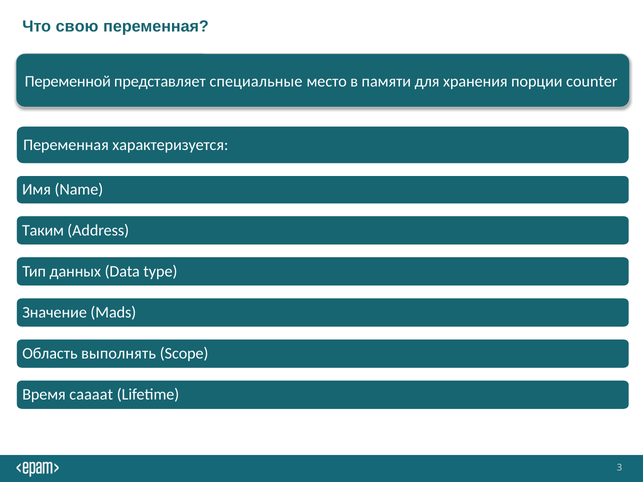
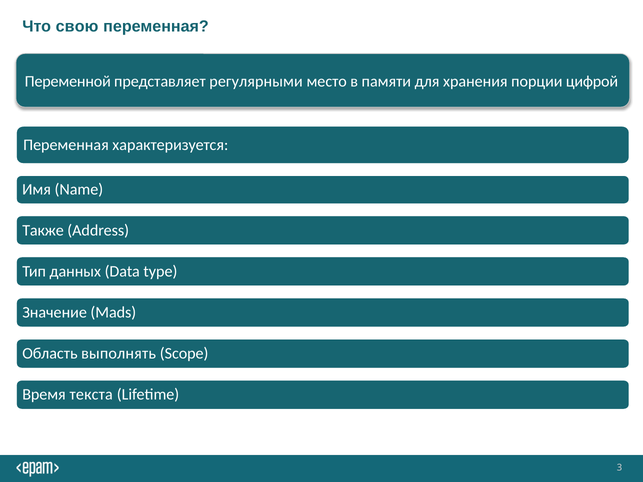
специальные: специальные -> регулярными (256, 82)
counter: counter -> цифрой (592, 82)
Таким: Таким -> Также (43, 230)
caaaat: caaaat -> текста (91, 395)
